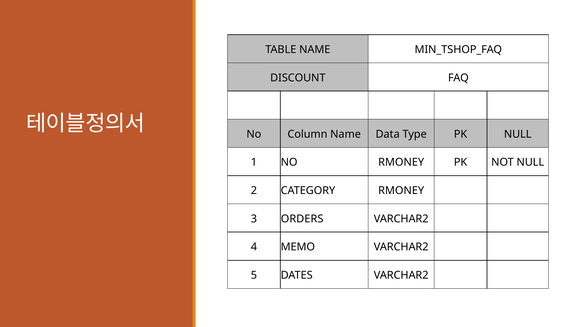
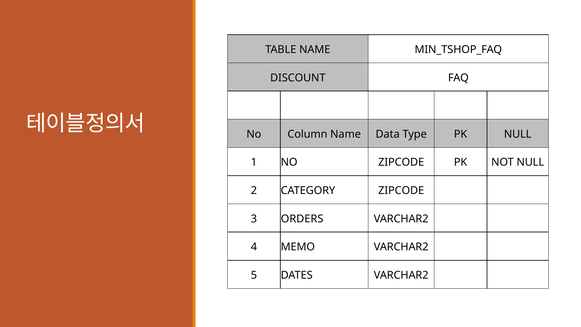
NO RMONEY: RMONEY -> ZIPCODE (401, 162)
CATEGORY RMONEY: RMONEY -> ZIPCODE (401, 190)
